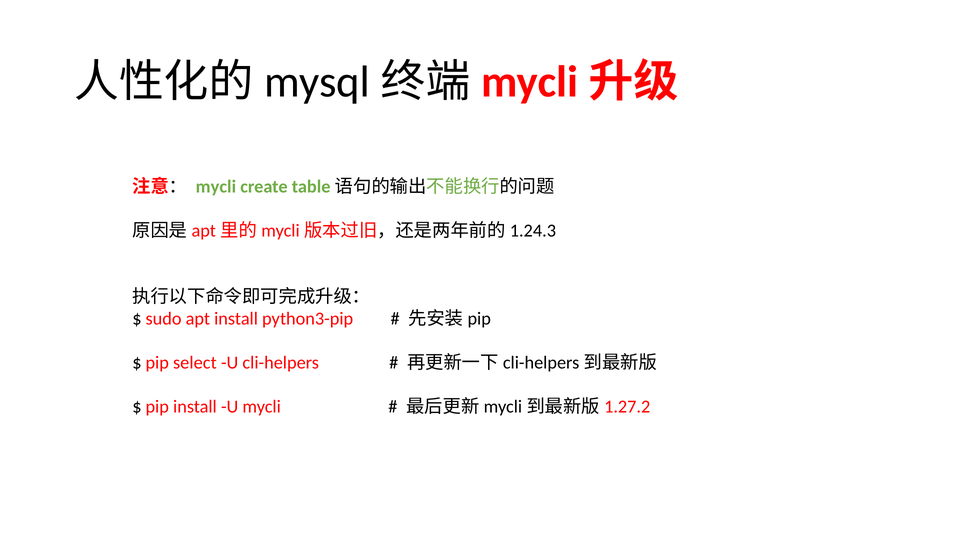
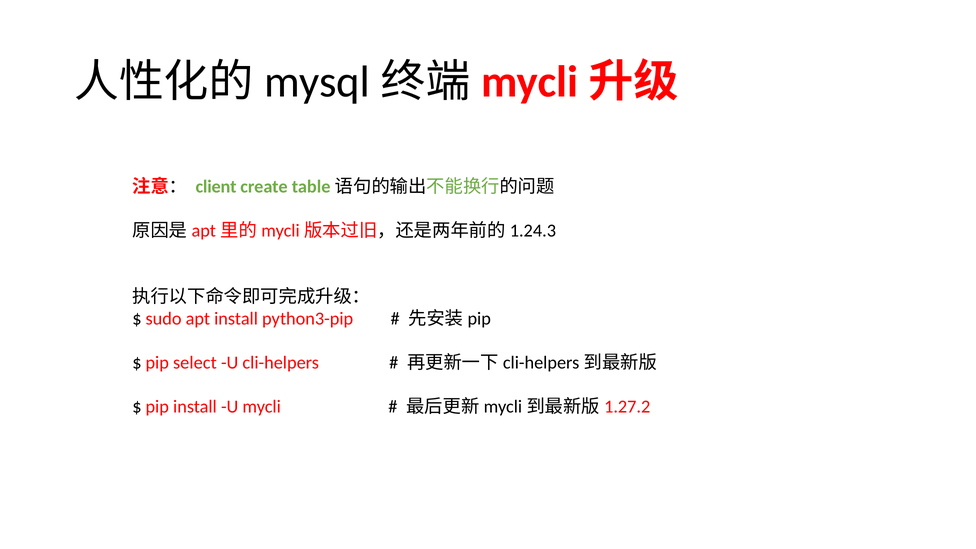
mycli: mycli -> client (216, 187)
